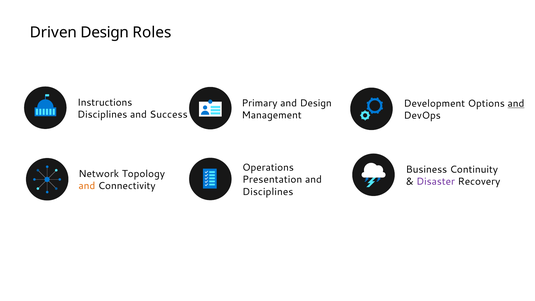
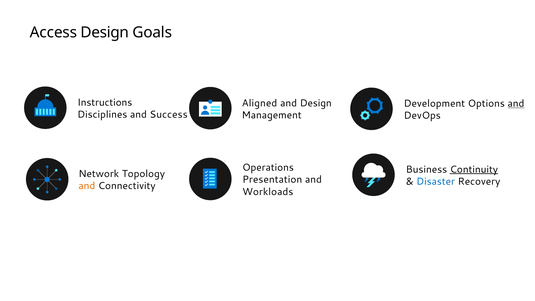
Driven: Driven -> Access (53, 32)
Roles: Roles -> Goals (152, 32)
Primary: Primary -> Aligned (260, 103)
Continuity underline: none -> present (474, 169)
Disaster colour: purple -> blue (436, 181)
Disciplines: Disciplines -> Workloads (268, 192)
